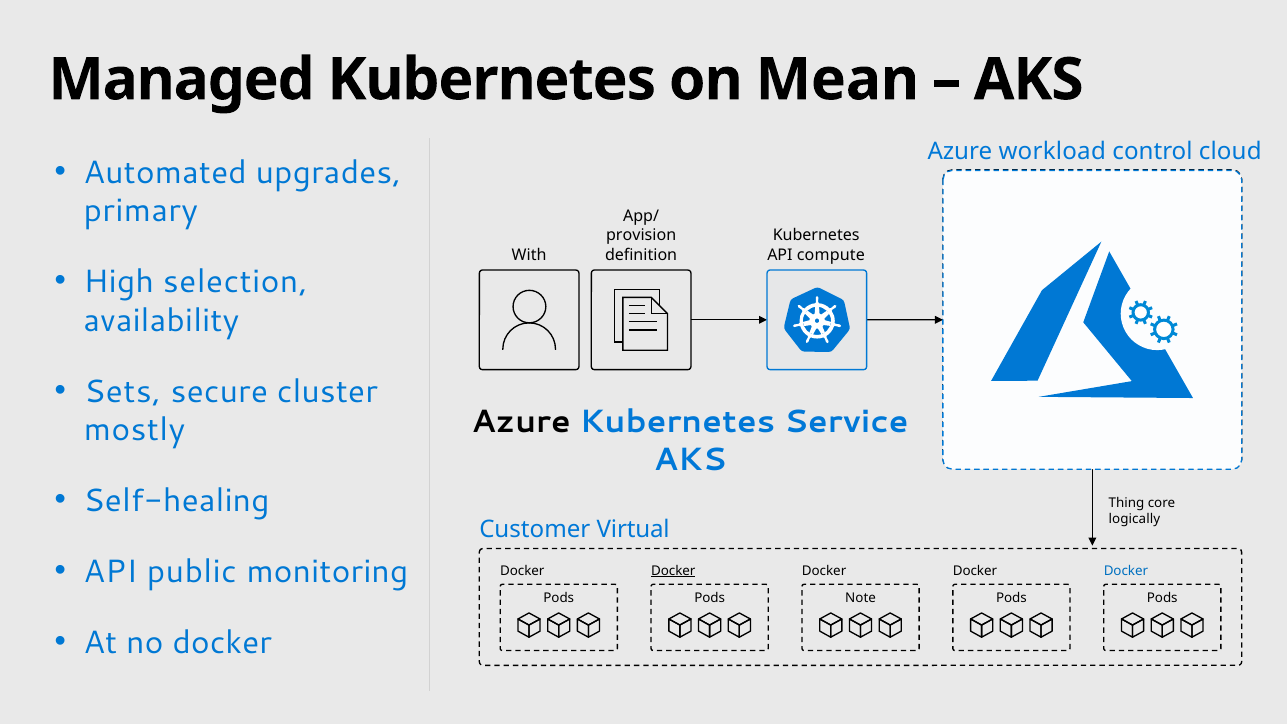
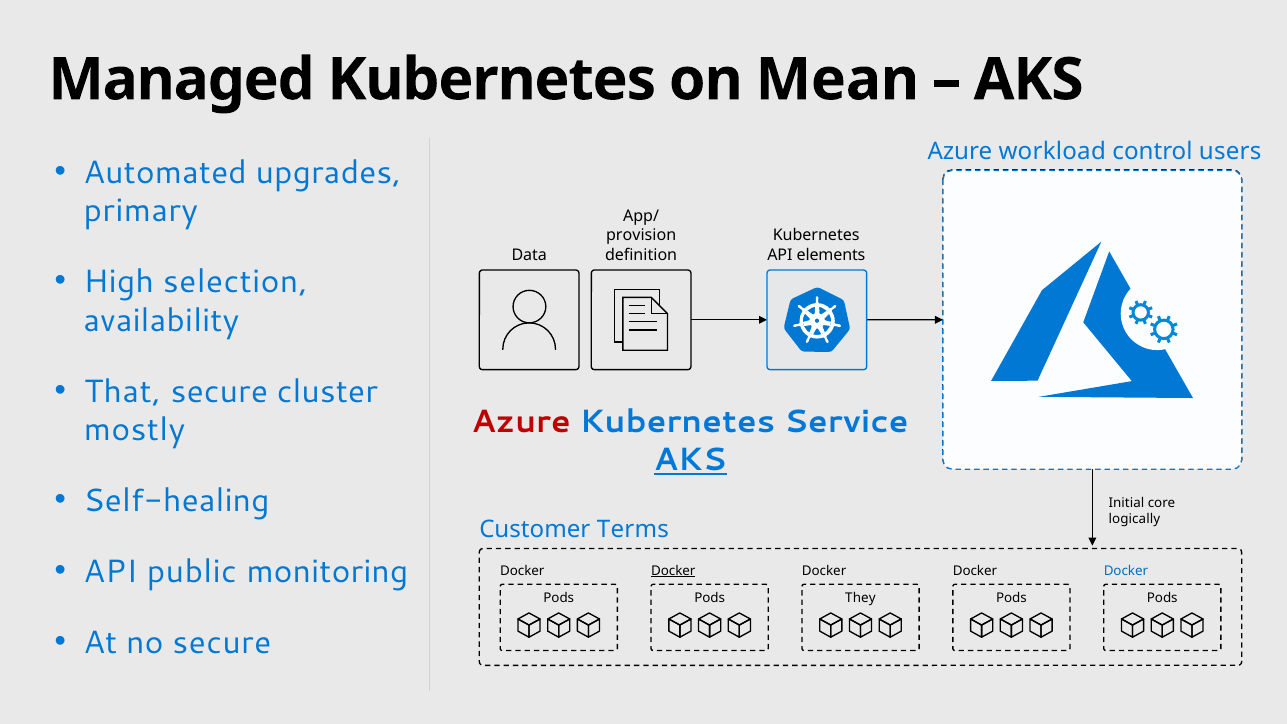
control cloud: cloud -> users (1230, 152)
With: With -> Data (529, 255)
compute: compute -> elements (831, 255)
Sets: Sets -> That (123, 391)
Azure colour: black -> red (521, 421)
AKS underline: none -> present (690, 460)
Thing: Thing -> Initial (1126, 503)
Virtual: Virtual -> Terms (633, 530)
Note: Note -> They (860, 598)
no docker: docker -> secure (222, 642)
